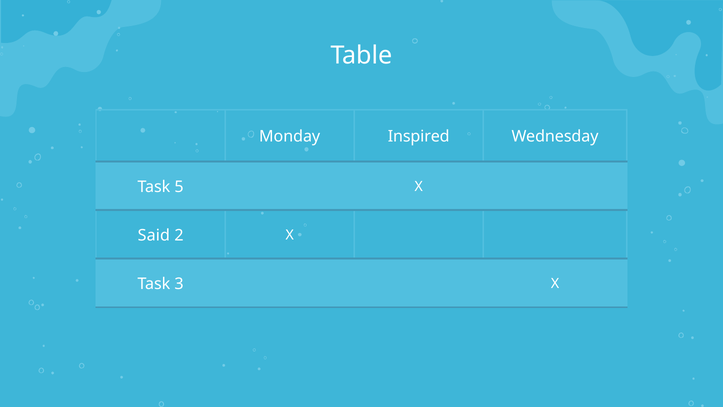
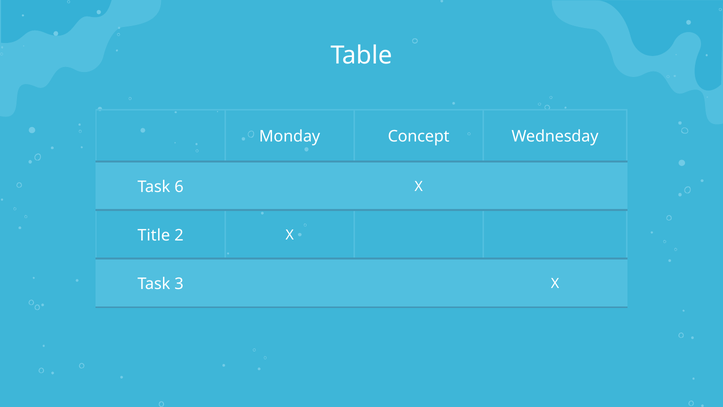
Inspired: Inspired -> Concept (419, 136)
5: 5 -> 6 (179, 187)
Said: Said -> Title (154, 235)
